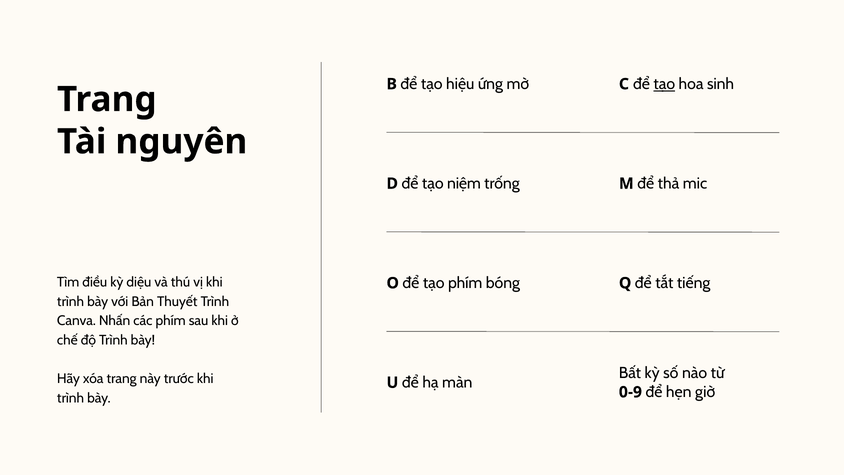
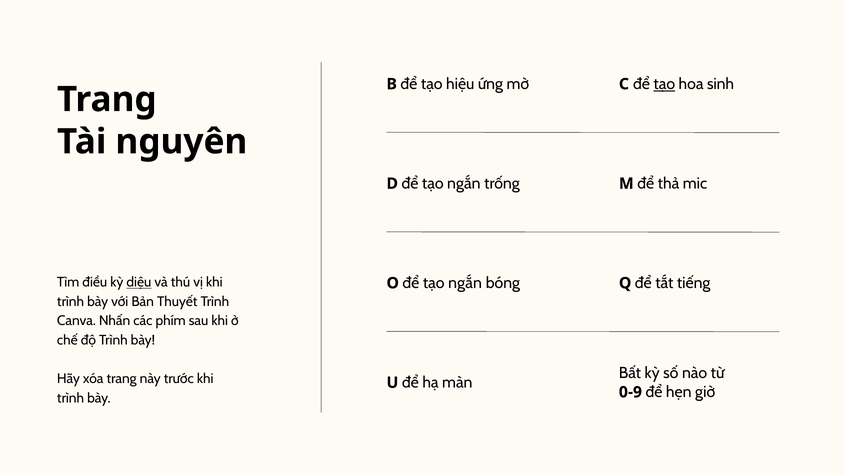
D để tạo niệm: niệm -> ngắn (464, 184)
diệu underline: none -> present (139, 282)
O để tạo phím: phím -> ngắn (465, 283)
